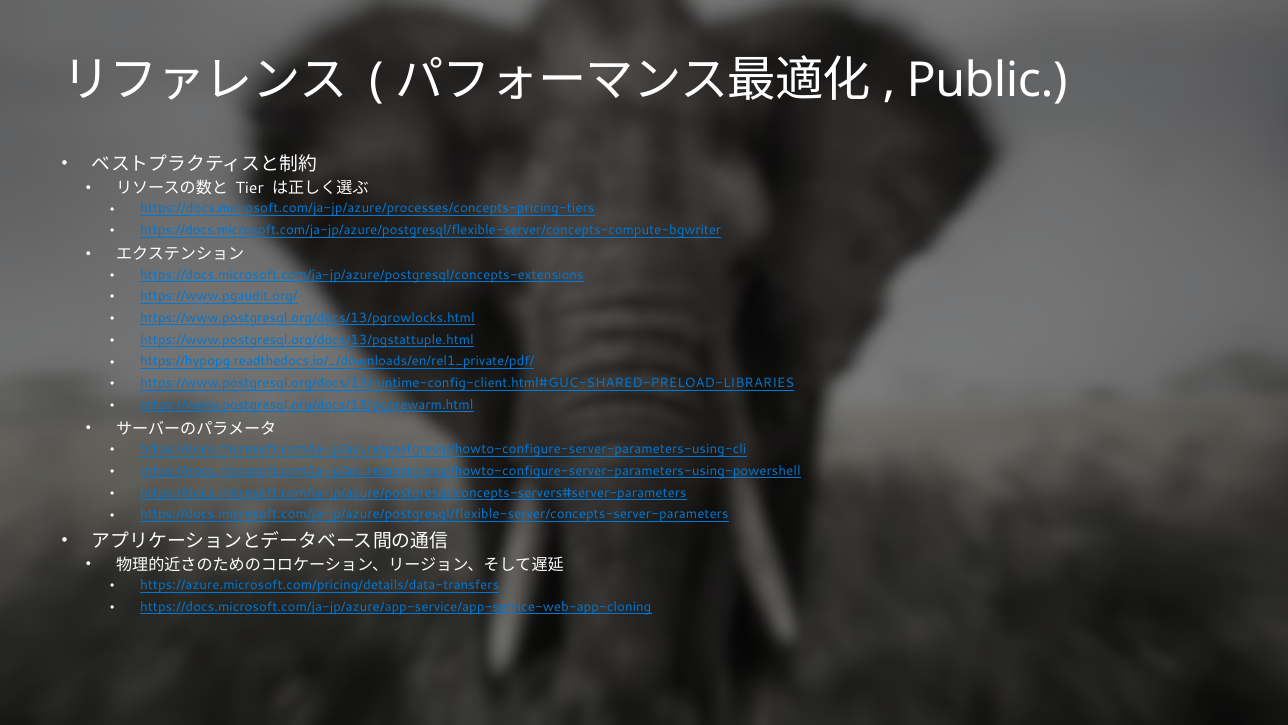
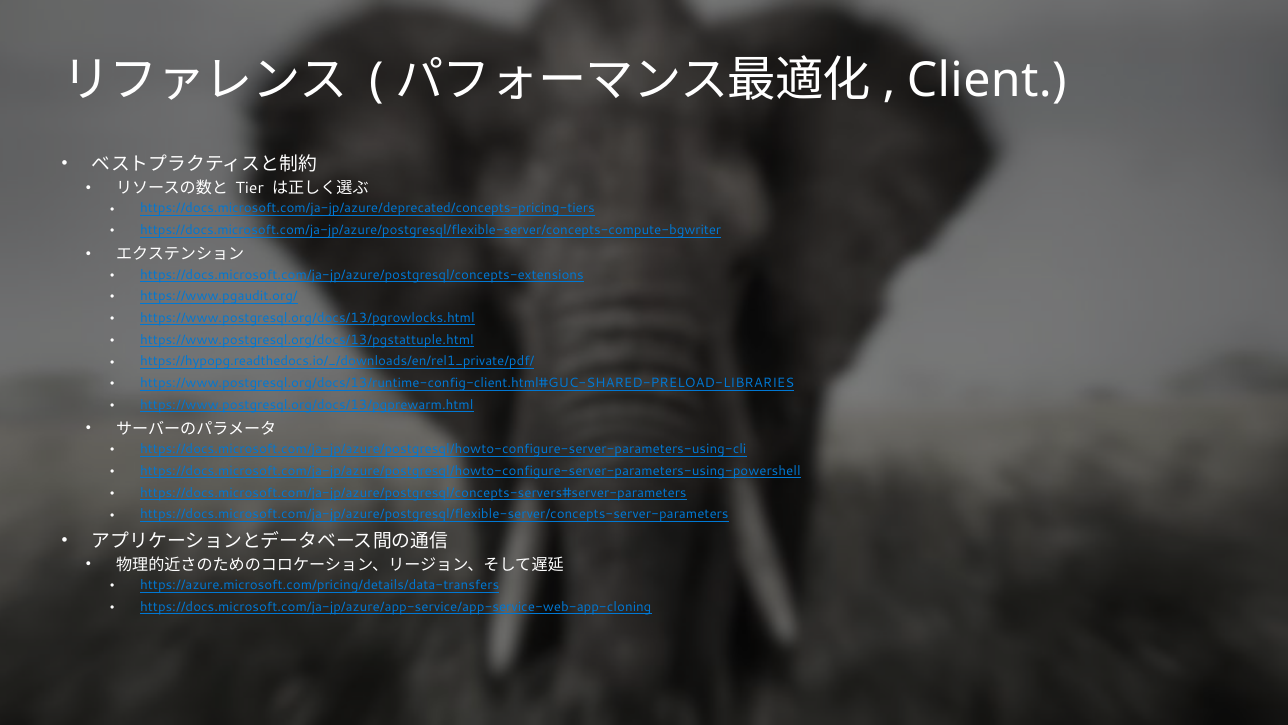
Public: Public -> Client (987, 81)
https://docs.microsoft.com/ja-jp/azure/processes/concepts-pricing-tiers: https://docs.microsoft.com/ja-jp/azure/processes/concepts-pricing-tiers -> https://docs.microsoft.com/ja-jp/azure/deprecated/concepts-pricing-tiers (367, 208)
